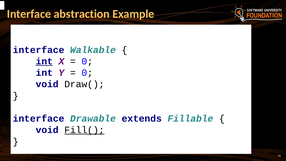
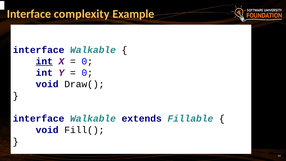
abstraction: abstraction -> complexity (82, 14)
Drawable: Drawable -> Walkable (93, 119)
Fill( underline: present -> none (84, 130)
